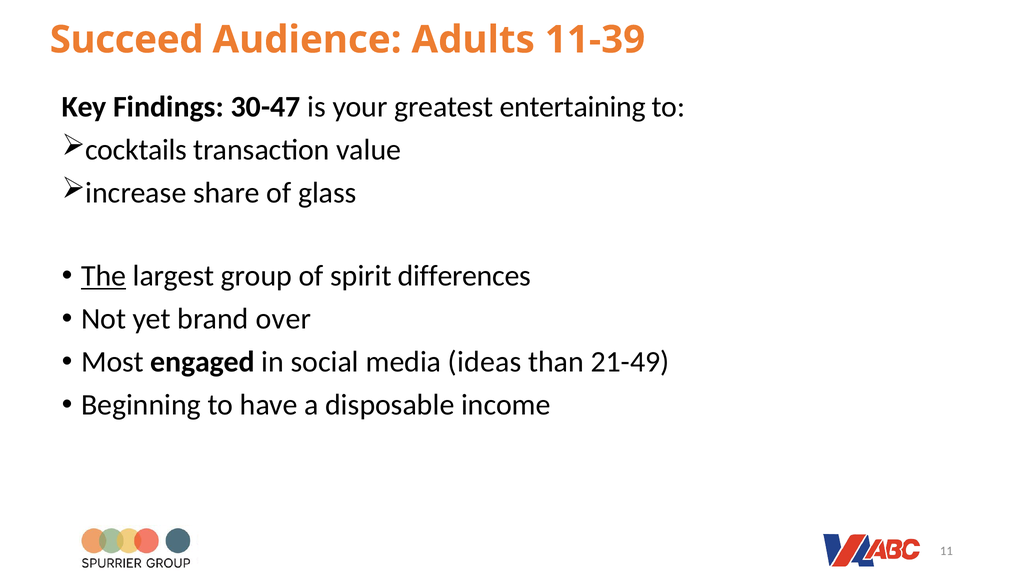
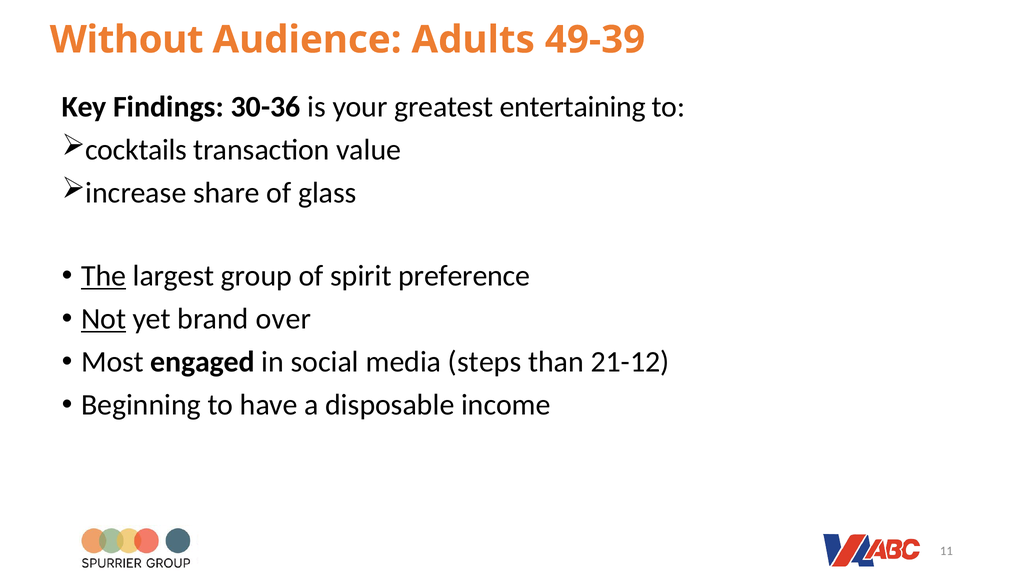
Succeed: Succeed -> Without (127, 40)
11-39: 11-39 -> 49-39 (595, 40)
30-47: 30-47 -> 30-36 (266, 107)
differences: differences -> preference (464, 276)
Not underline: none -> present (104, 319)
ideas: ideas -> steps (485, 362)
21-49: 21-49 -> 21-12 (630, 362)
